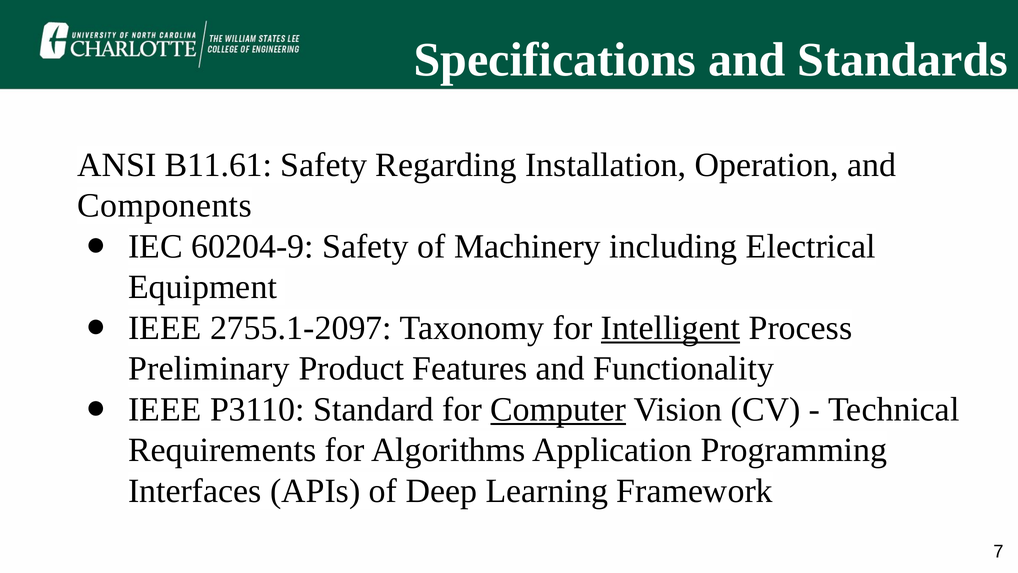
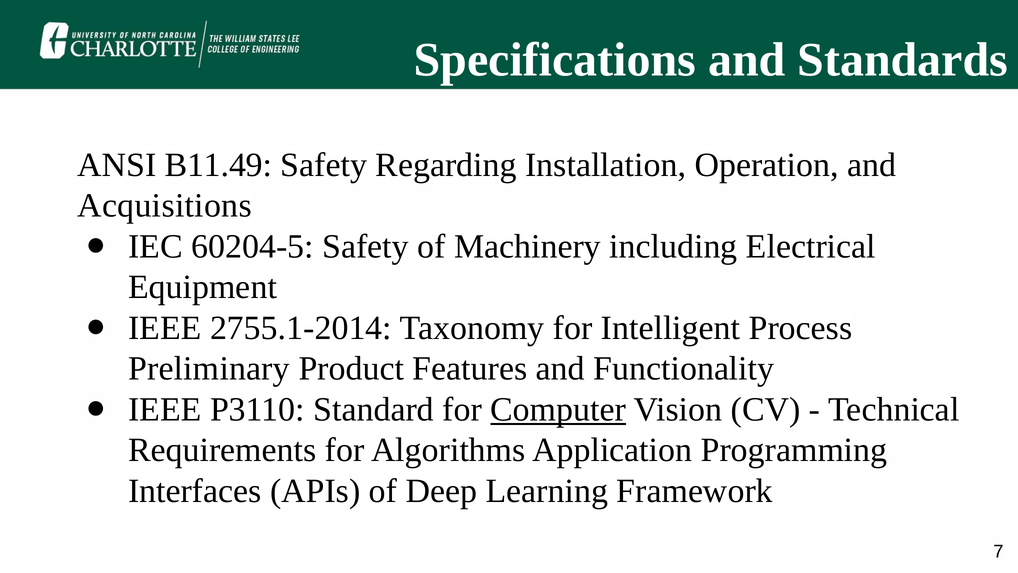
B11.61: B11.61 -> B11.49 (218, 165)
Components: Components -> Acquisitions (165, 206)
60204-9: 60204-9 -> 60204-5 (252, 246)
2755.1-2097: 2755.1-2097 -> 2755.1-2014 (301, 328)
Intelligent underline: present -> none (671, 328)
